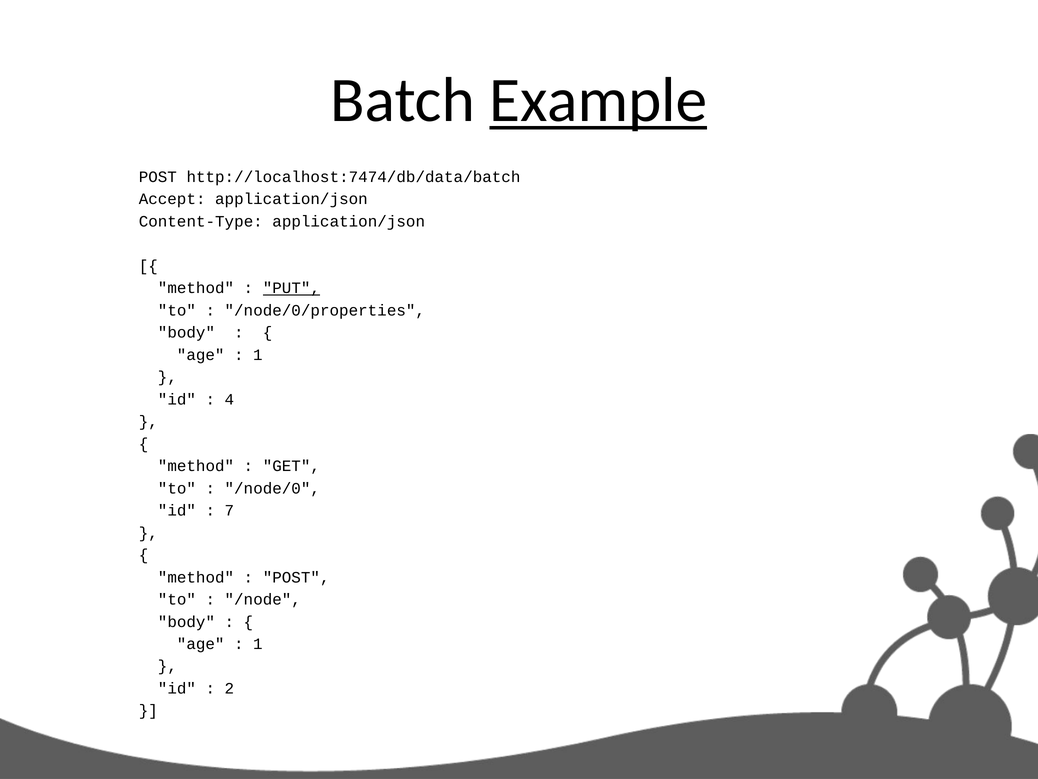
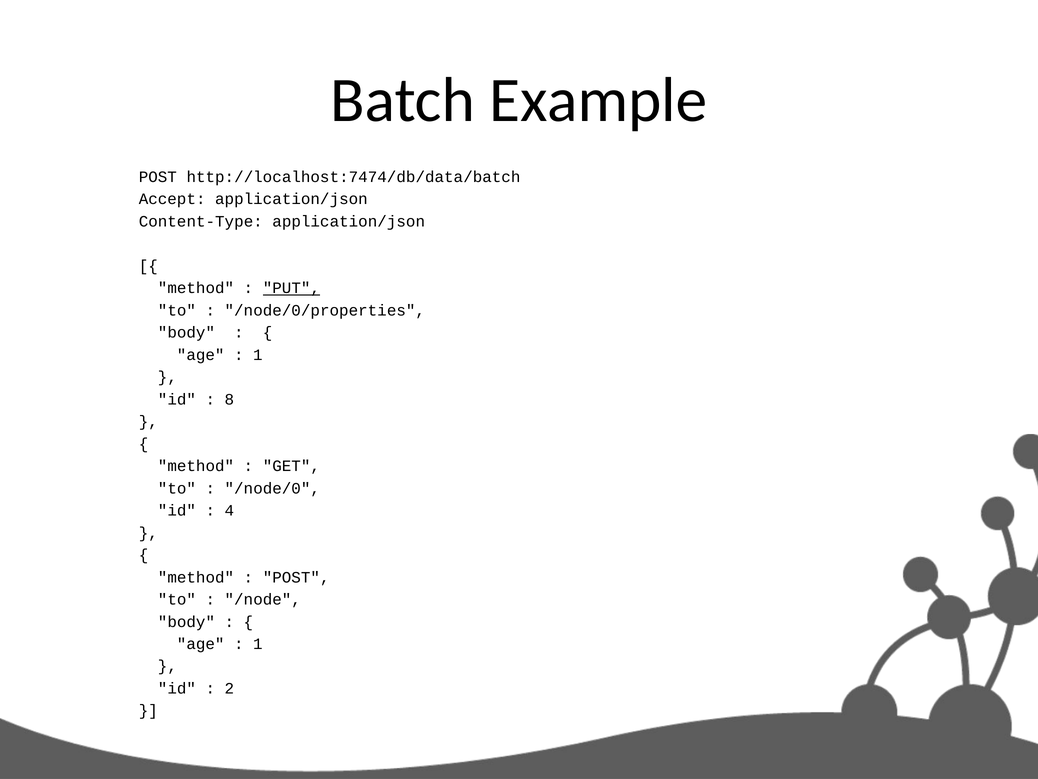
Example underline: present -> none (598, 100)
4: 4 -> 8 (229, 399)
7: 7 -> 4 (229, 510)
